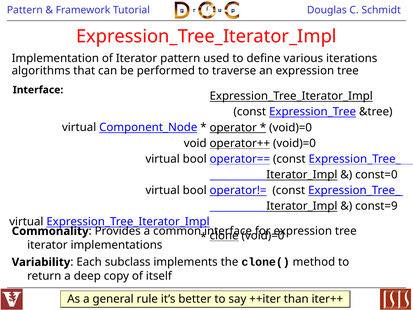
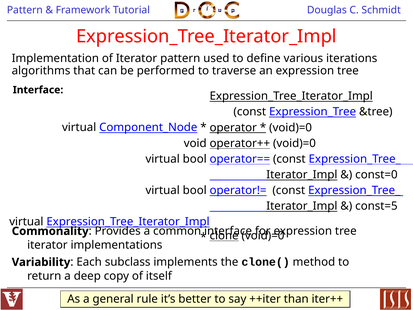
const=9: const=9 -> const=5 (376, 206)
